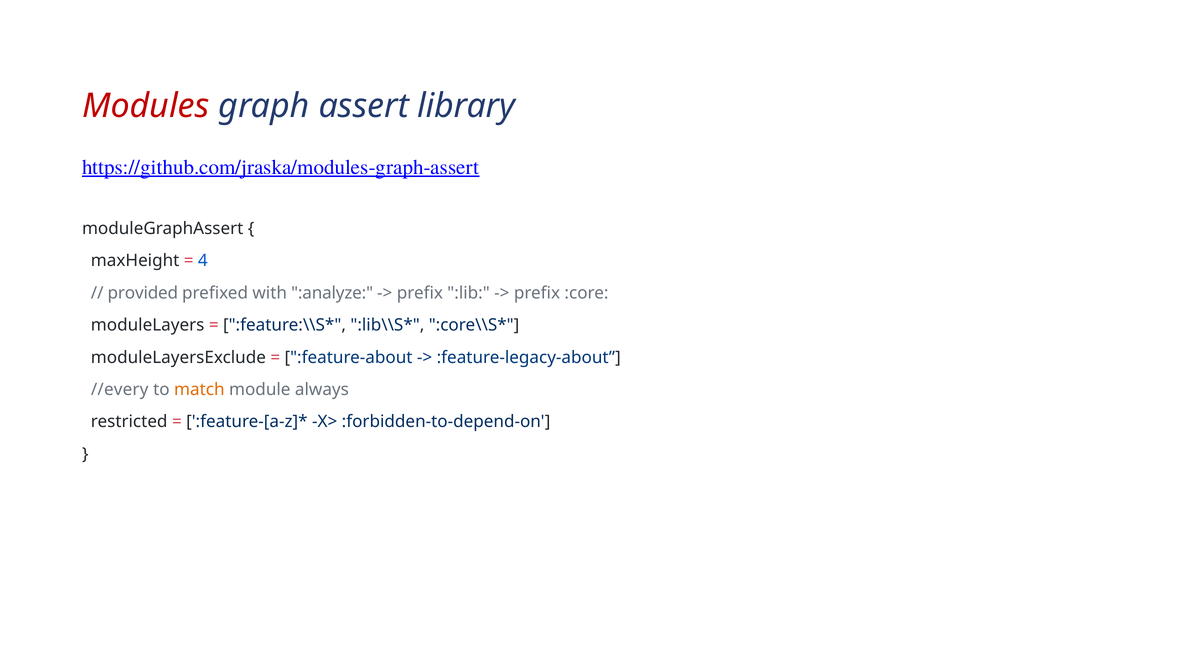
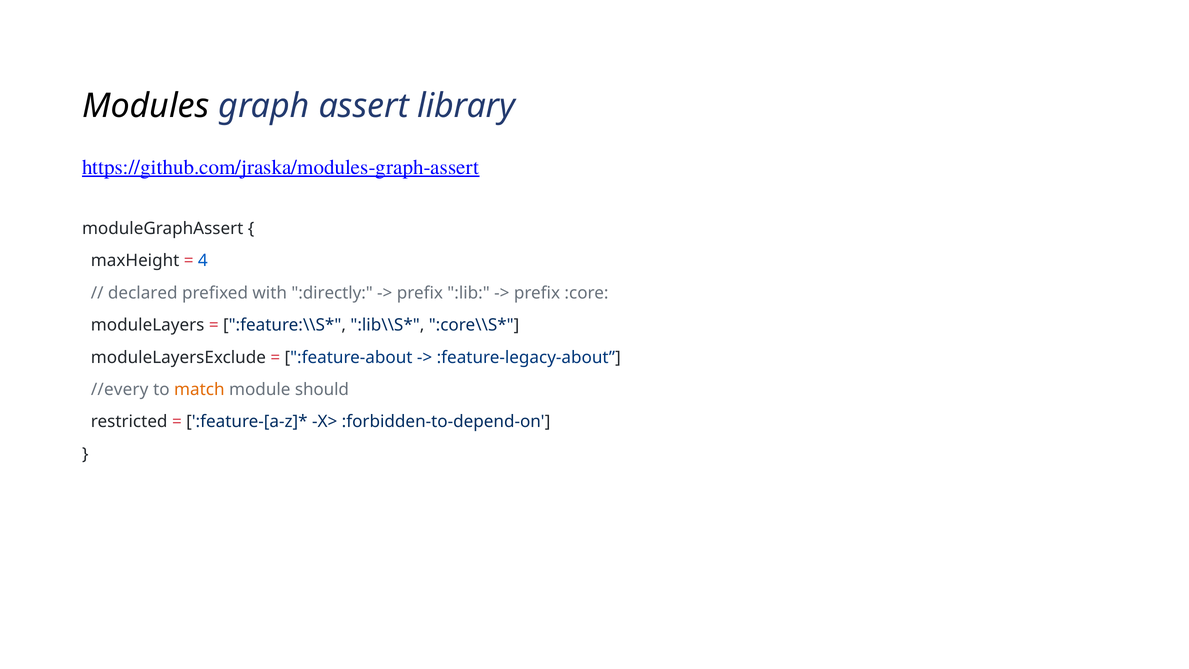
Modules colour: red -> black (146, 106)
provided: provided -> declared (143, 293)
:analyze: :analyze -> :directly (332, 293)
always: always -> should (322, 390)
